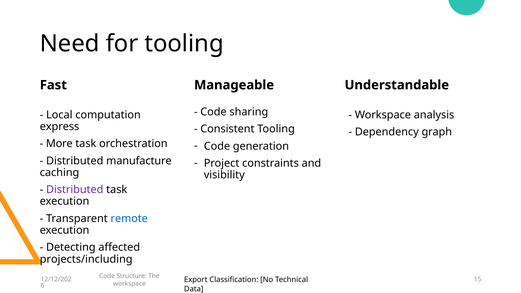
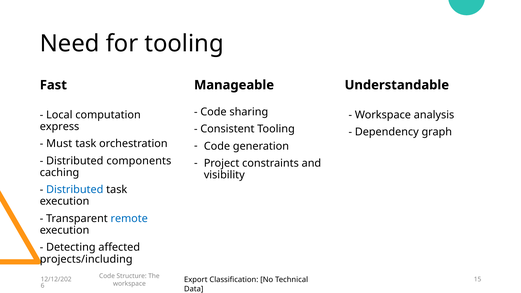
More: More -> Must (59, 144)
manufacture: manufacture -> components (139, 161)
Distributed colour: purple -> blue (75, 190)
